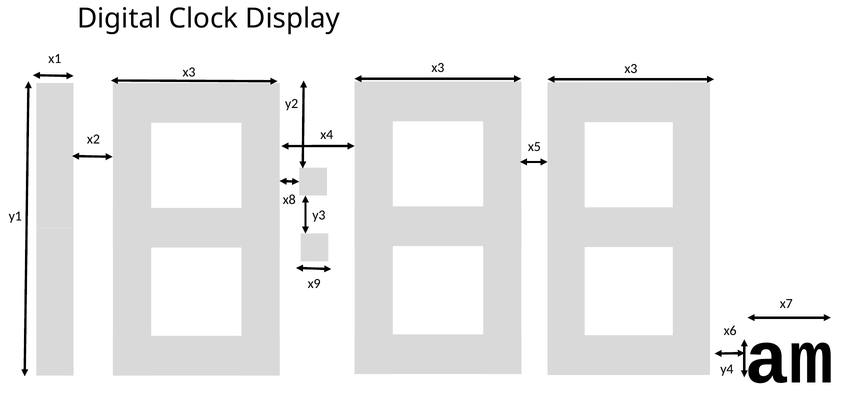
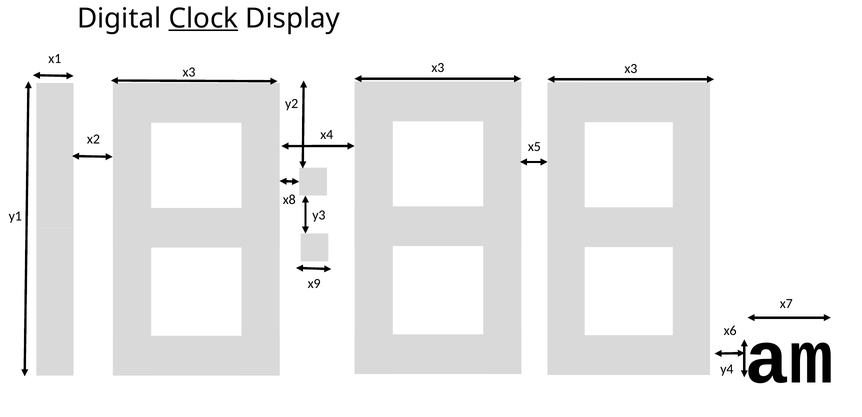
Clock underline: none -> present (203, 18)
